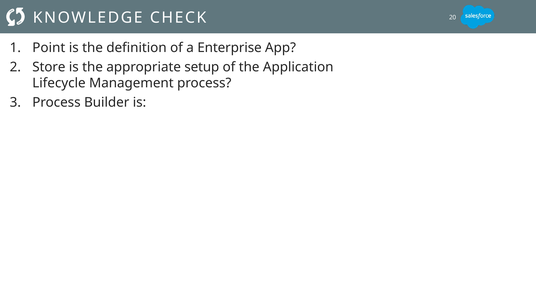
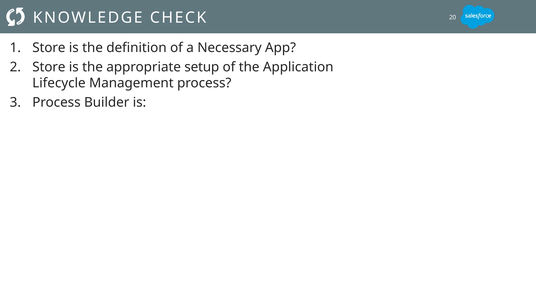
Point: Point -> Store (49, 48)
Enterprise: Enterprise -> Necessary (229, 48)
